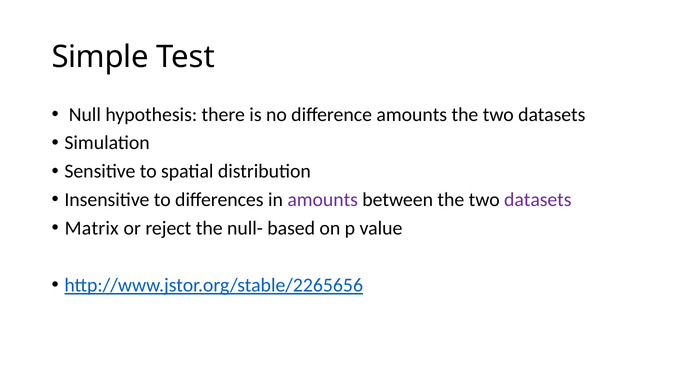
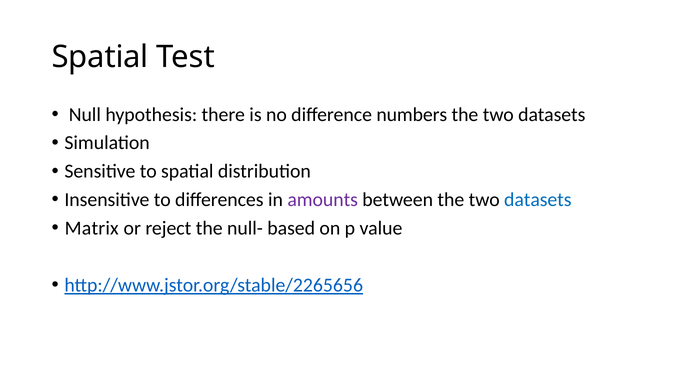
Simple: Simple -> Spatial (100, 57)
difference amounts: amounts -> numbers (412, 115)
datasets colour: purple -> blue (538, 200)
